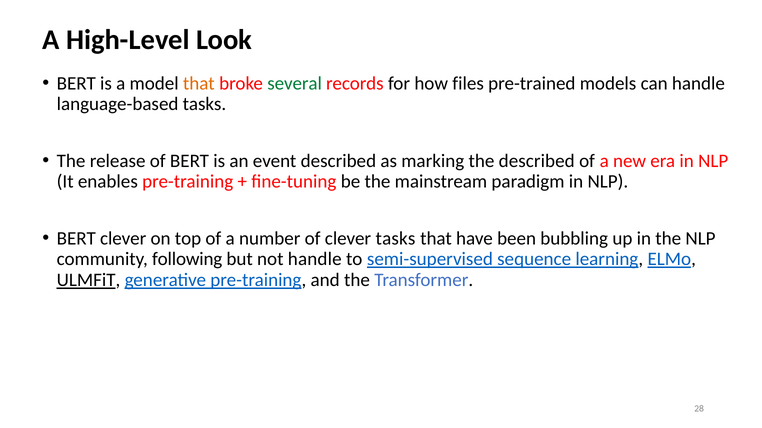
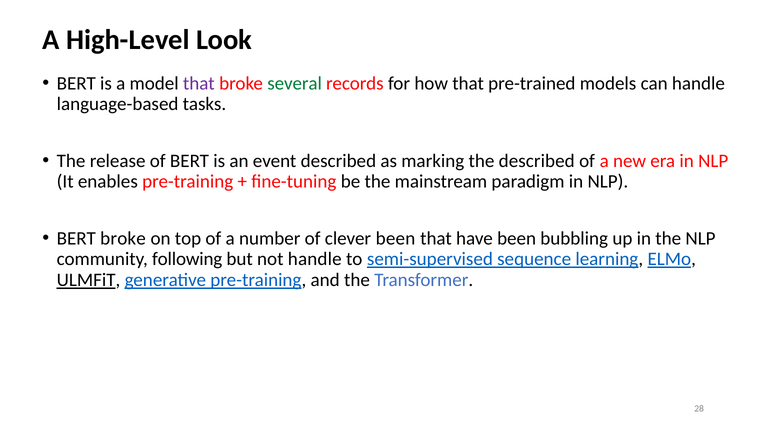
that colour: orange -> purple (199, 84)
how files: files -> that (468, 84)
BERT clever: clever -> broke (123, 239)
clever tasks: tasks -> been (396, 239)
